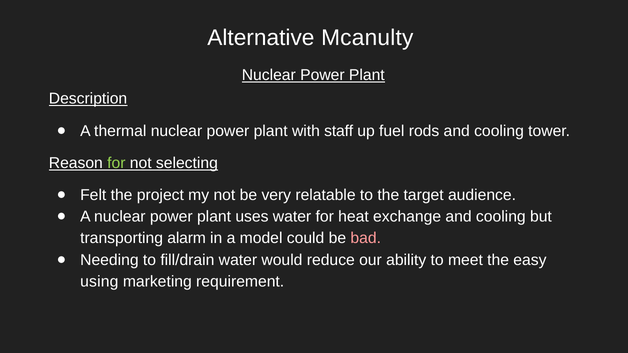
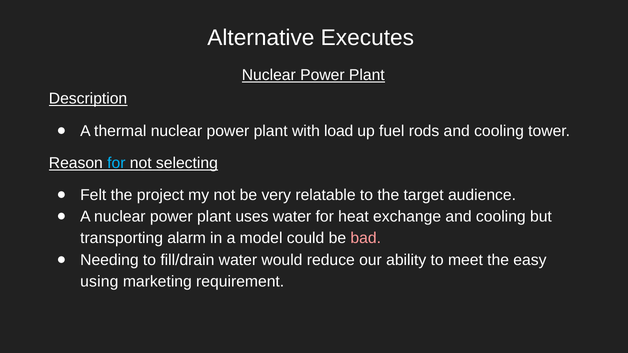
Mcanulty: Mcanulty -> Executes (367, 38)
staff: staff -> load (339, 131)
for colour: light green -> light blue (116, 163)
